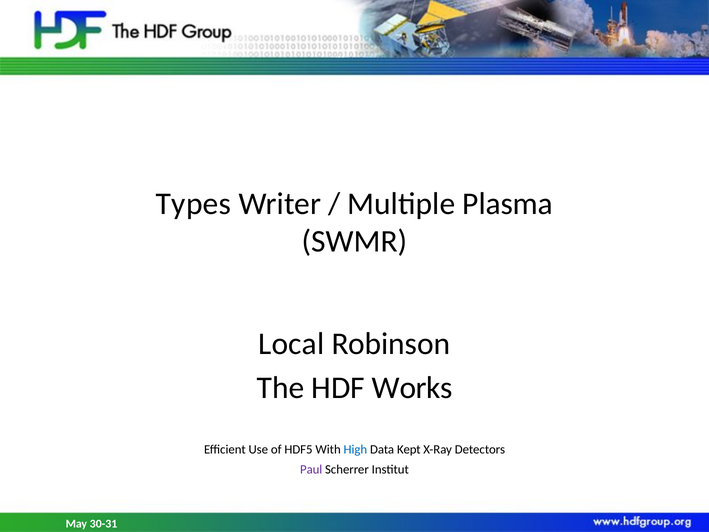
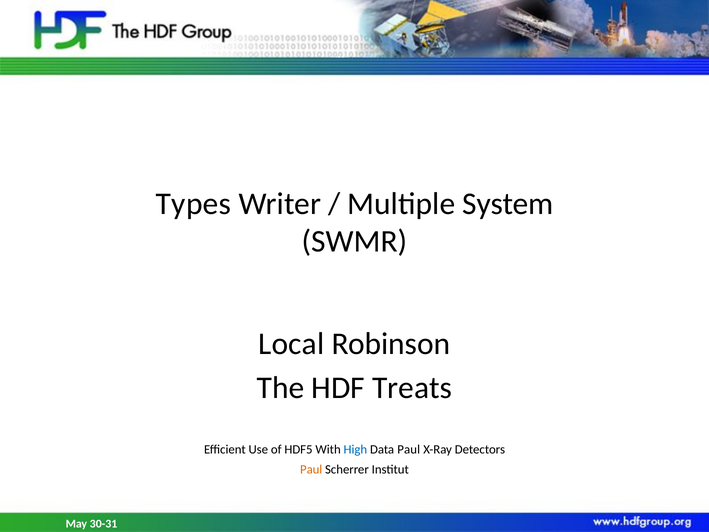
Plasma: Plasma -> System (508, 204)
Works: Works -> Treats (412, 388)
Data Kept: Kept -> Paul (409, 449)
Paul colour: purple -> orange (311, 469)
